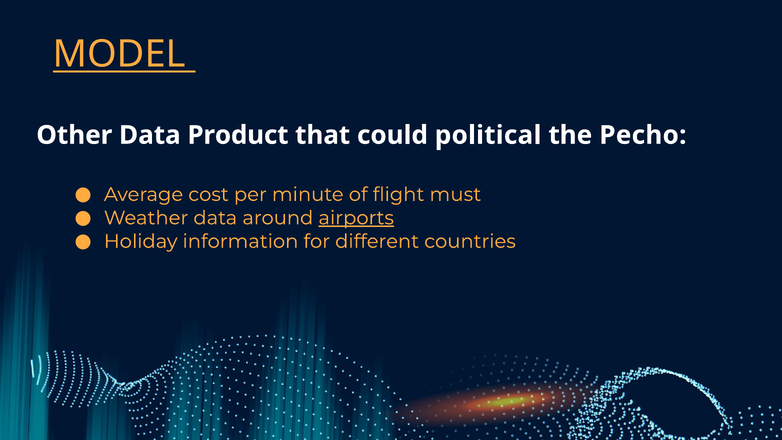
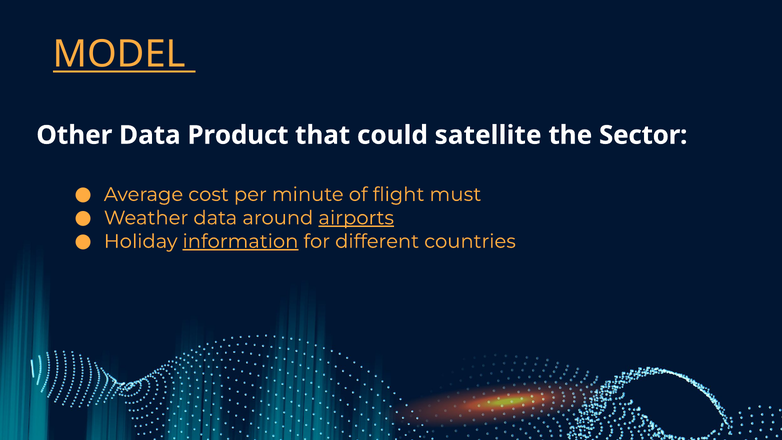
political: political -> satellite (488, 135)
Pecho: Pecho -> Sector (643, 135)
information underline: none -> present (240, 241)
